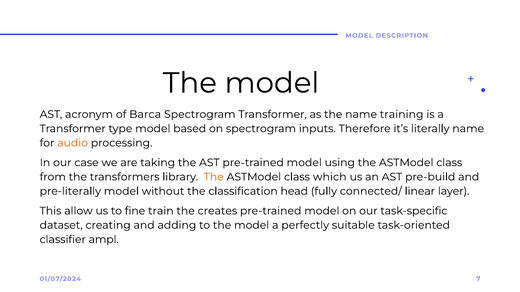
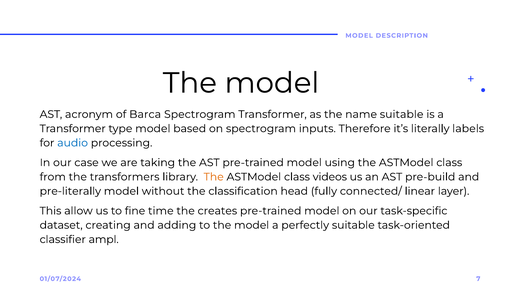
name training: training -> suitable (402, 115)
literally name: name -> labels (468, 129)
audio colour: orange -> blue (73, 143)
which: which -> videos (330, 177)
train: train -> time (161, 211)
